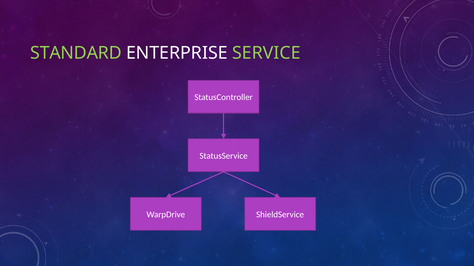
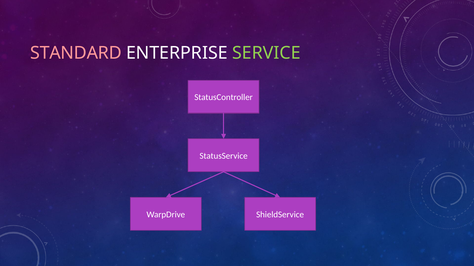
STANDARD colour: light green -> pink (76, 53)
